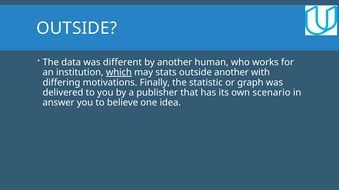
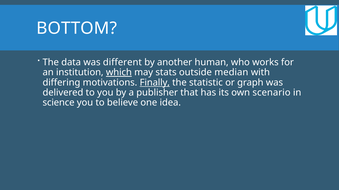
OUTSIDE: OUTSIDE -> BOTTOM (77, 28)
outside another: another -> median (231, 73)
Finally underline: none -> present (155, 83)
answer: answer -> science (59, 103)
